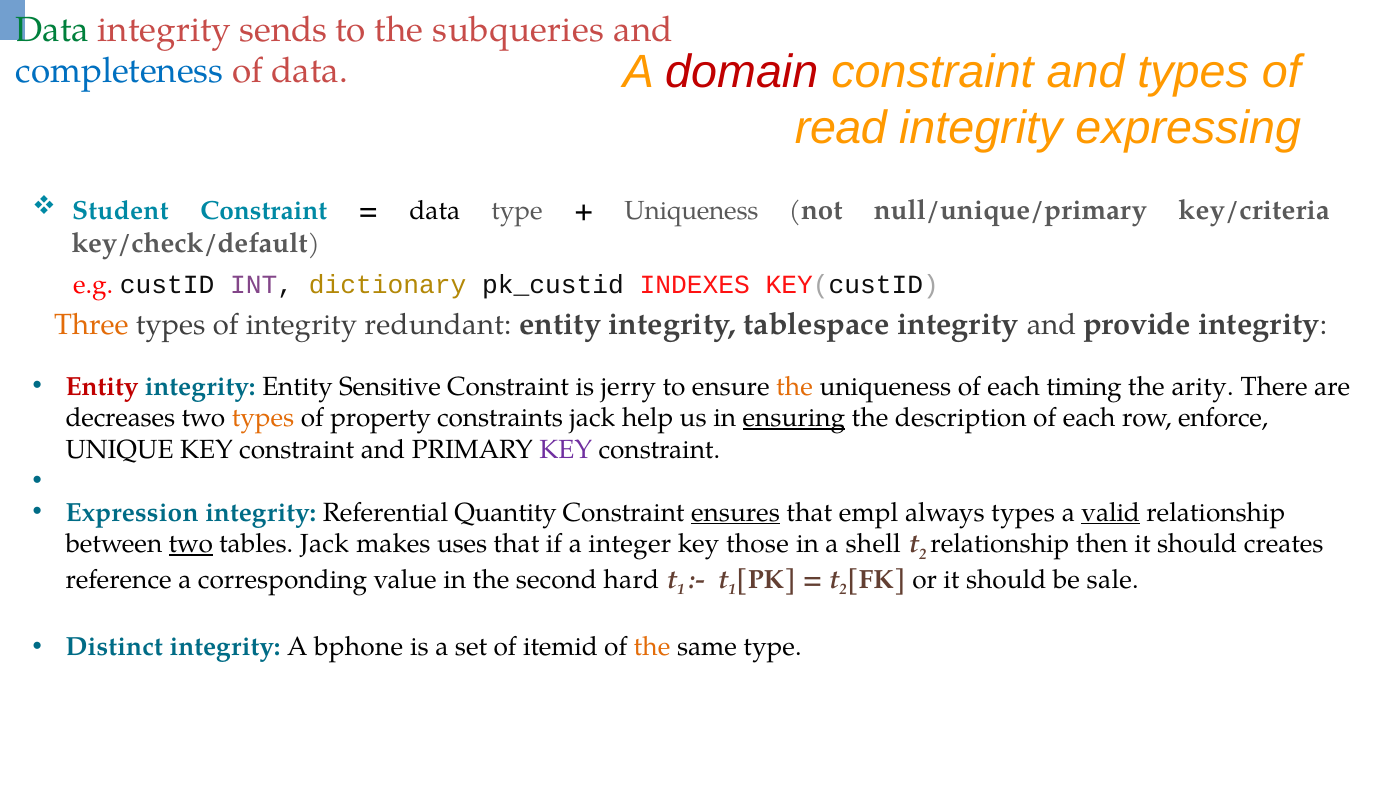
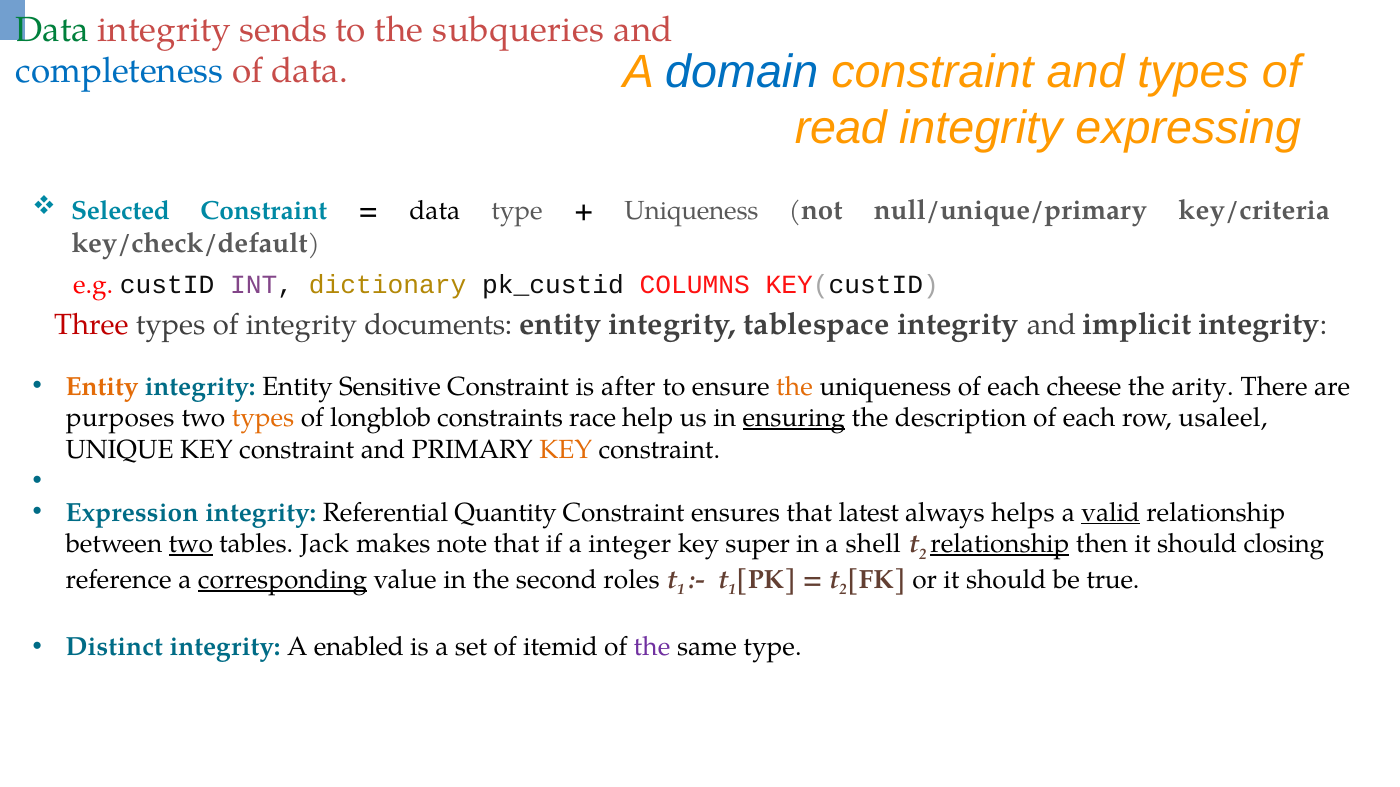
domain colour: red -> blue (742, 73)
Student: Student -> Selected (121, 211)
INDEXES: INDEXES -> COLUMNS (695, 285)
Three colour: orange -> red (91, 326)
redundant: redundant -> documents (438, 326)
provide: provide -> implicit (1137, 325)
Entity colour: red -> orange (102, 387)
jerry: jerry -> after (628, 387)
timing: timing -> cheese (1084, 387)
decreases: decreases -> purposes (120, 418)
property: property -> longblob (381, 418)
constraints jack: jack -> race (593, 418)
enforce: enforce -> usaleel (1223, 418)
KEY colour: purple -> orange (566, 450)
ensures underline: present -> none (736, 513)
empl: empl -> latest (869, 513)
always types: types -> helps (1023, 513)
uses: uses -> note (462, 544)
those: those -> super (758, 544)
relationship underline: none -> present (1000, 544)
creates: creates -> closing (1284, 544)
corresponding underline: none -> present (283, 580)
hard: hard -> roles (632, 580)
sale: sale -> true (1113, 580)
bphone: bphone -> enabled (359, 647)
the colour: orange -> purple (652, 647)
